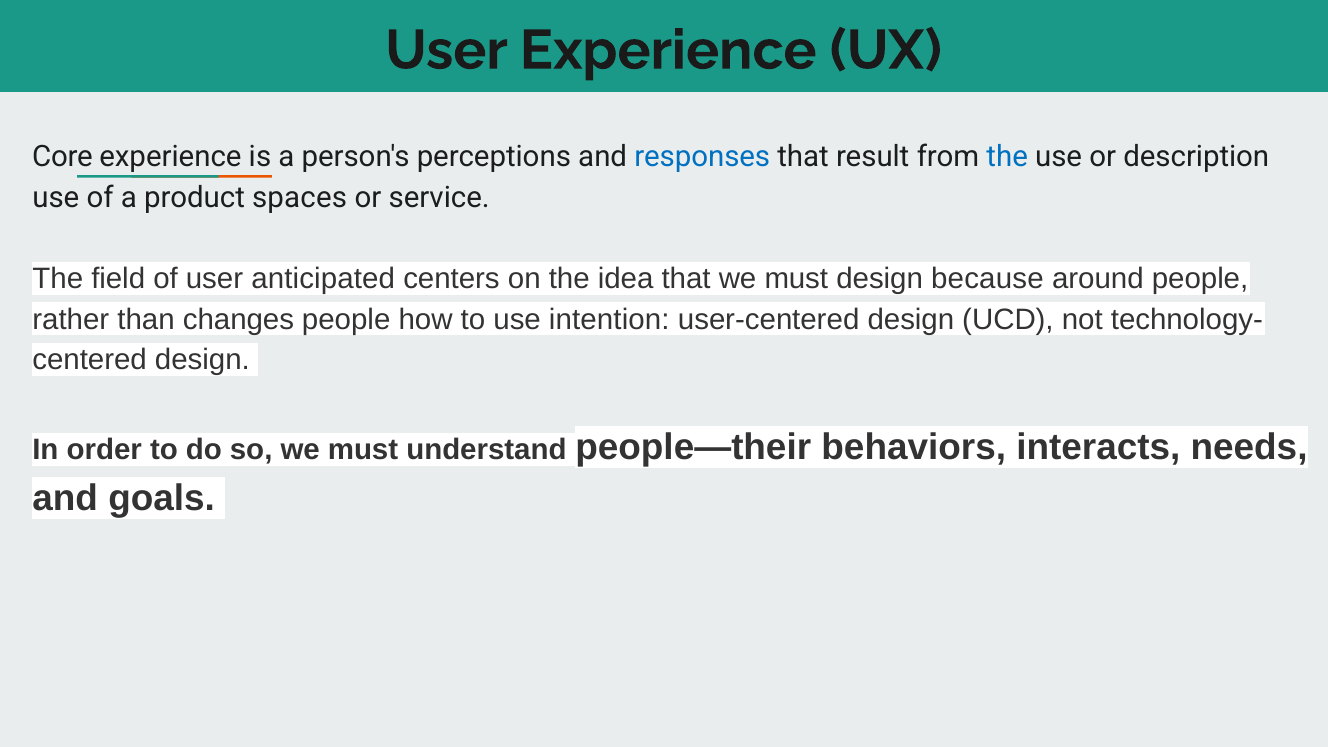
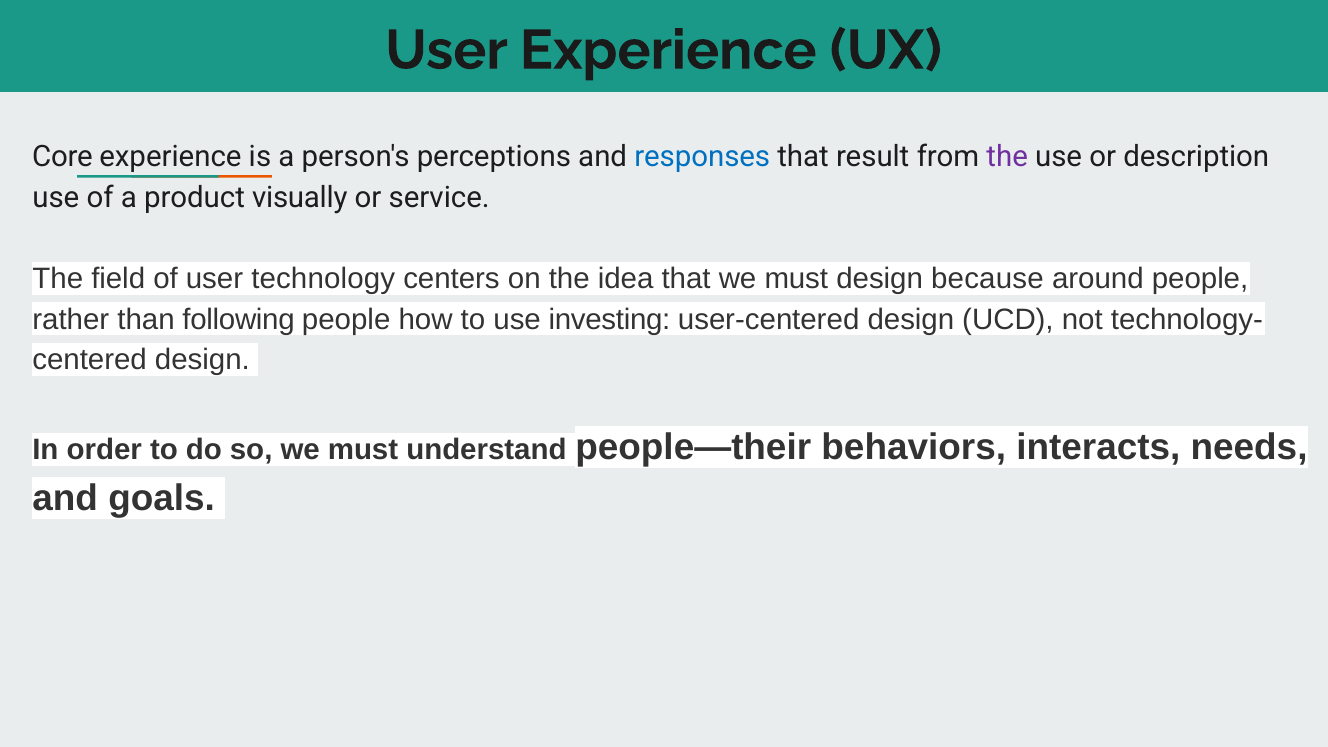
the colour: blue -> purple (1007, 157)
spaces: spaces -> visually (300, 197)
anticipated: anticipated -> technology (323, 279)
changes: changes -> following (239, 319)
intention: intention -> investing (609, 319)
